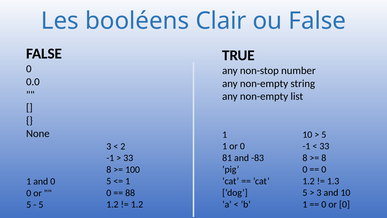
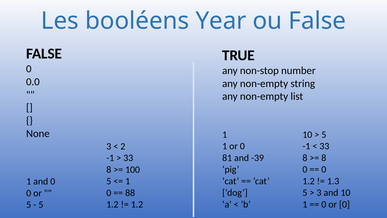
Clair: Clair -> Year (221, 21)
-83: -83 -> -39 (258, 158)
